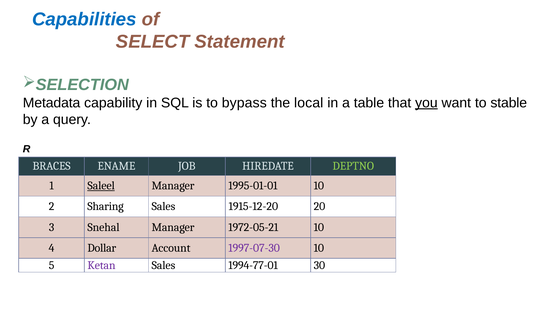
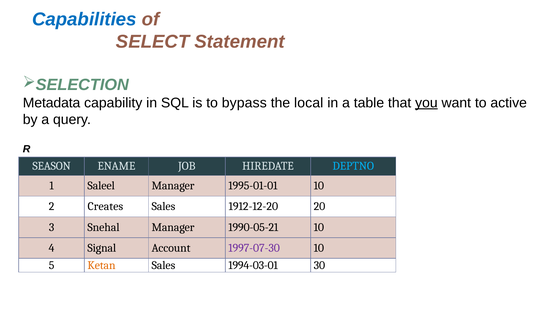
stable: stable -> active (509, 103)
BRACES: BRACES -> SEASON (52, 166)
DEPTNO colour: light green -> light blue (353, 166)
Saleel underline: present -> none (101, 186)
Sharing: Sharing -> Creates (105, 207)
1915-12-20: 1915-12-20 -> 1912-12-20 (253, 207)
1972-05-21: 1972-05-21 -> 1990-05-21 (253, 227)
Dollar: Dollar -> Signal (102, 248)
Ketan colour: purple -> orange (101, 266)
1994-77-01: 1994-77-01 -> 1994-03-01 (253, 266)
